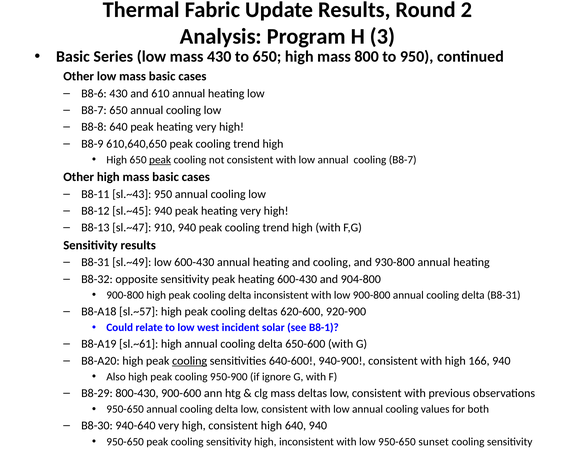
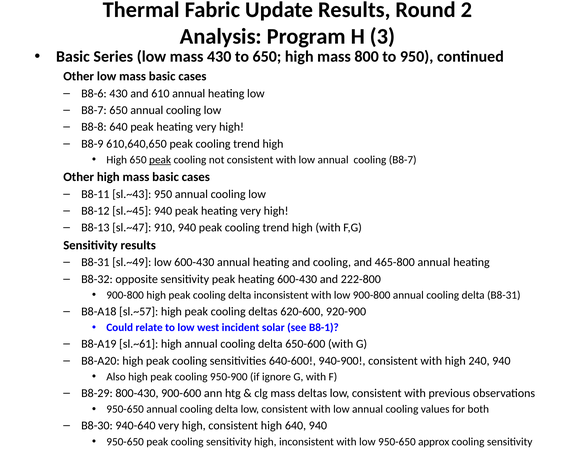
930-800: 930-800 -> 465-800 (395, 262)
904-800: 904-800 -> 222-800 (361, 279)
cooling underline: present -> none (190, 361)
166: 166 -> 240 (479, 361)
sunset: sunset -> approx (434, 442)
